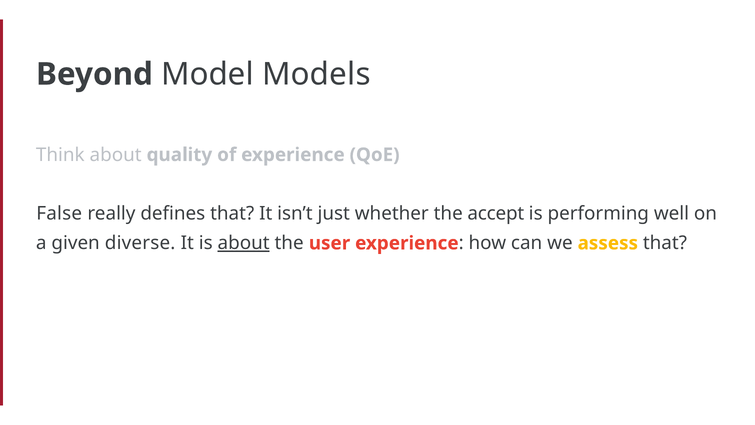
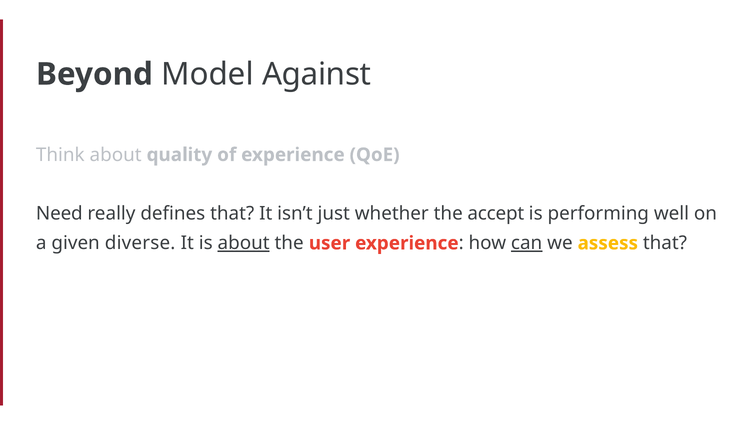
Models: Models -> Against (317, 74)
False: False -> Need (59, 214)
can underline: none -> present (527, 243)
